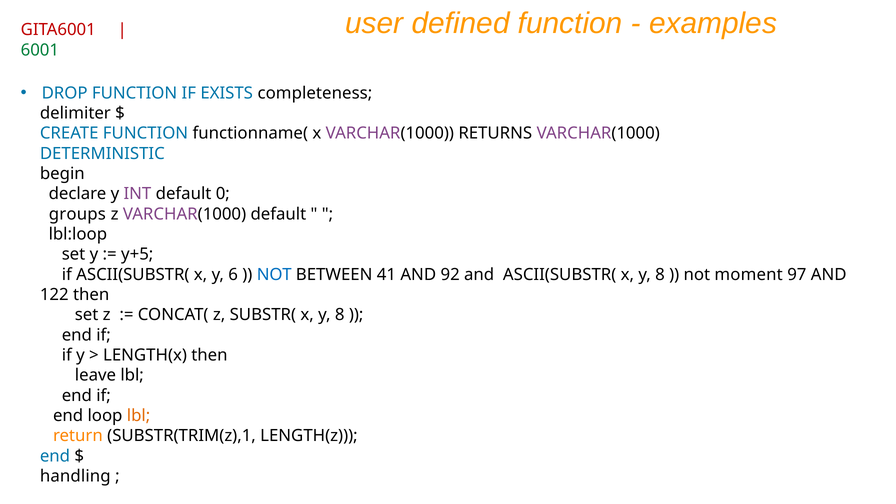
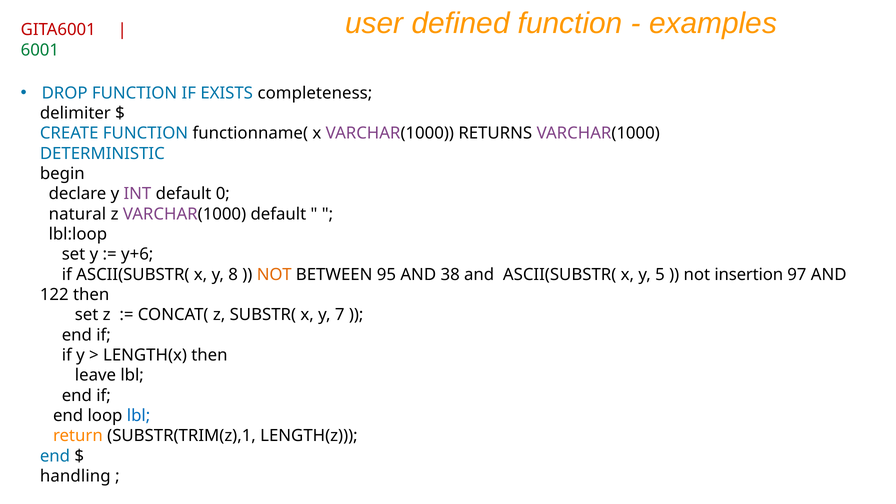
groups: groups -> natural (77, 214)
y+5: y+5 -> y+6 (137, 254)
6: 6 -> 8 (233, 275)
NOT colour: blue -> orange (274, 275)
41: 41 -> 95 (386, 275)
92: 92 -> 38 (450, 275)
ASCII(SUBSTR( x y 8: 8 -> 5 (660, 275)
moment: moment -> insertion (749, 275)
SUBSTR( x y 8: 8 -> 7 (340, 315)
lbl colour: orange -> blue (139, 416)
